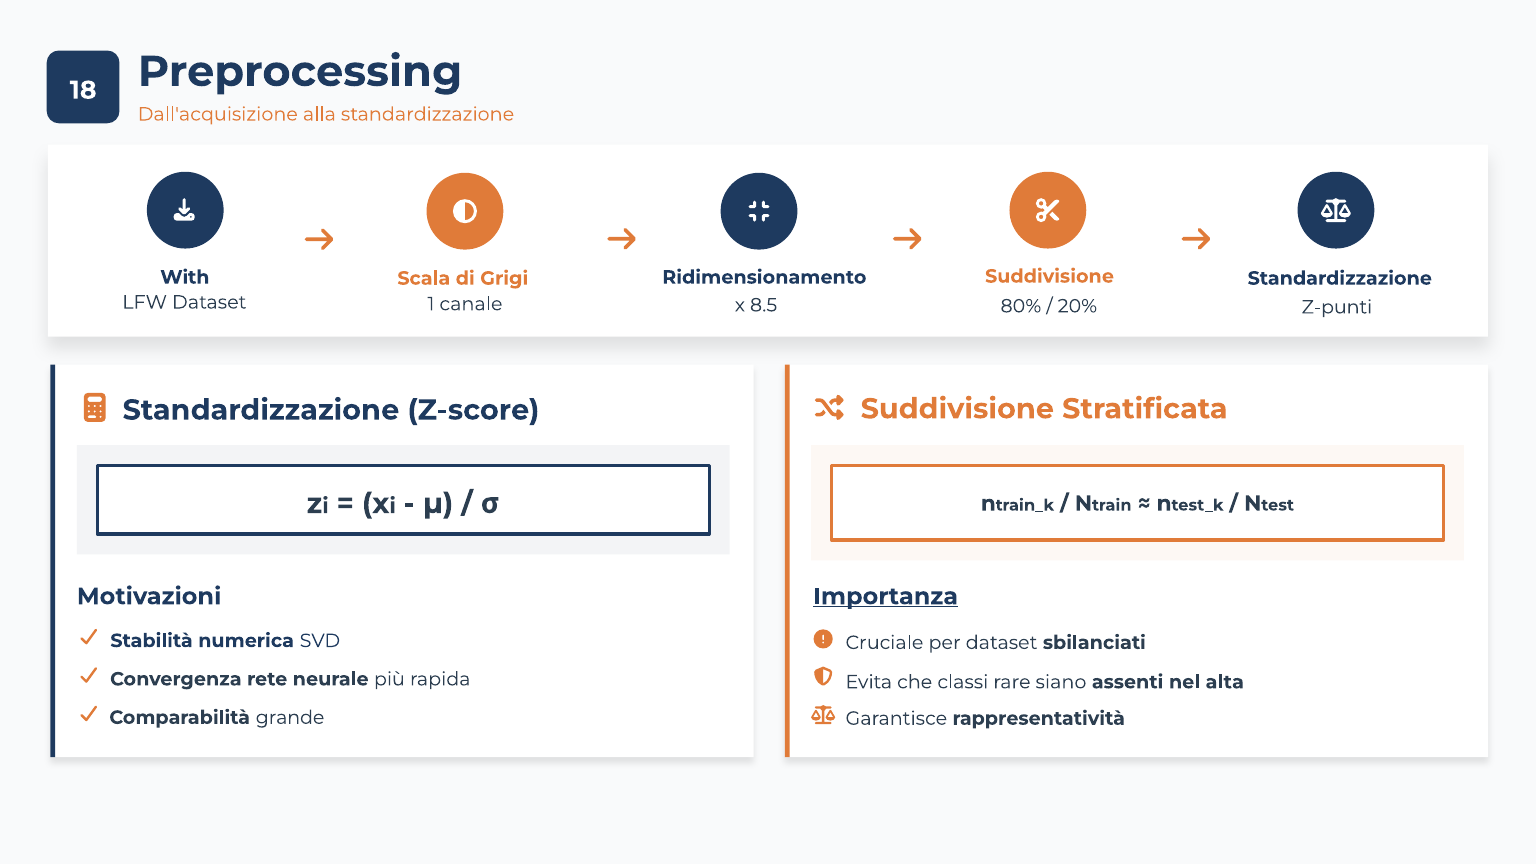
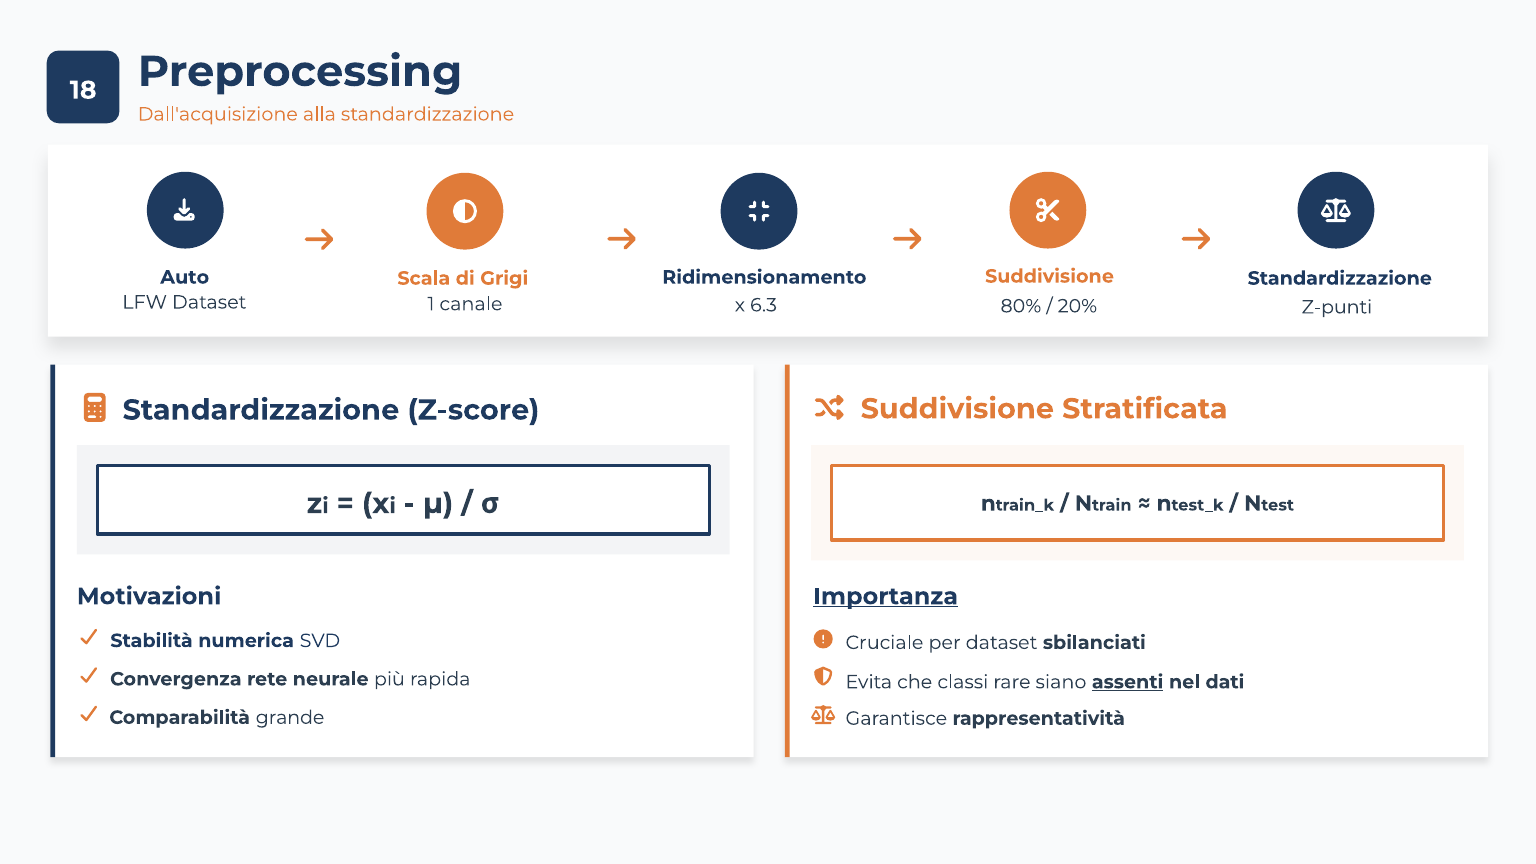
With: With -> Auto (185, 277)
8.5: 8.5 -> 6.3 (764, 305)
assenti underline: none -> present (1128, 682)
alta: alta -> dati (1225, 682)
